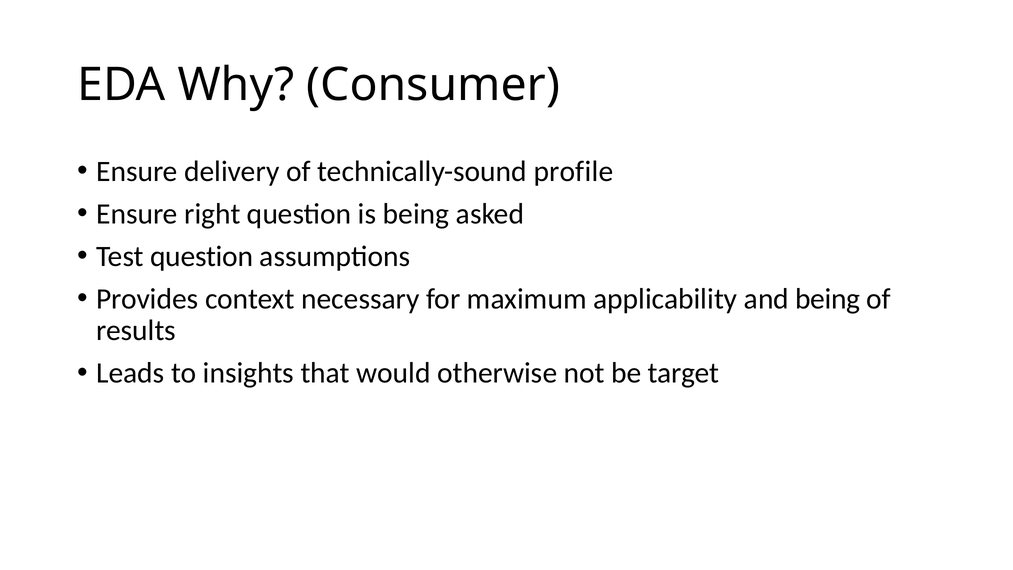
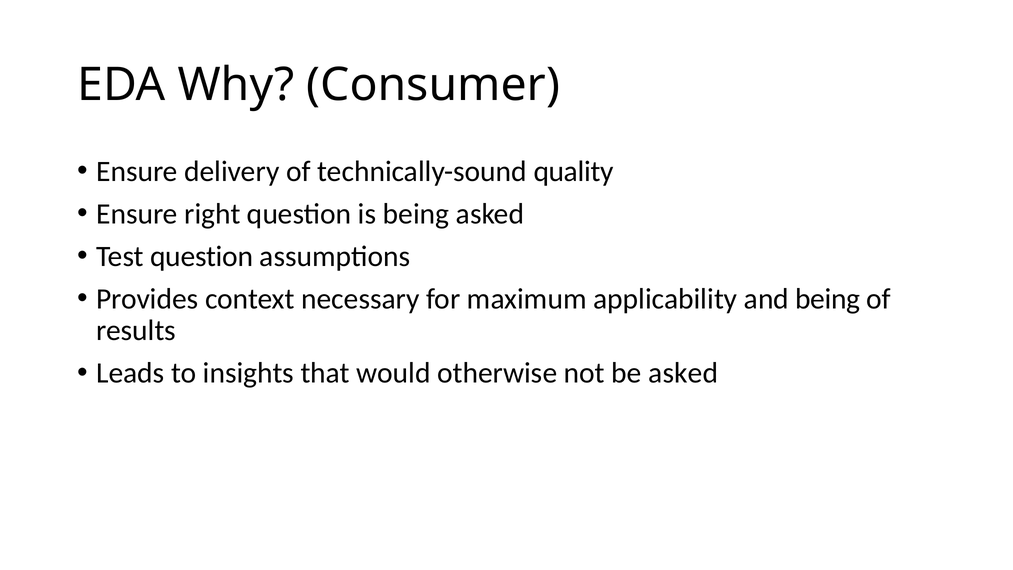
profile: profile -> quality (574, 171)
be target: target -> asked (683, 373)
